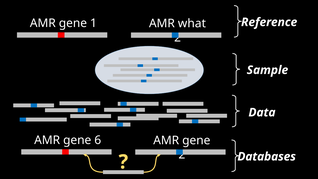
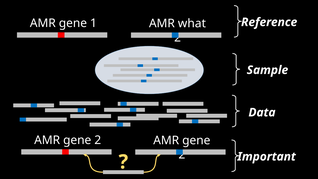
6: 6 -> 2 (98, 140)
Databases: Databases -> Important (267, 156)
